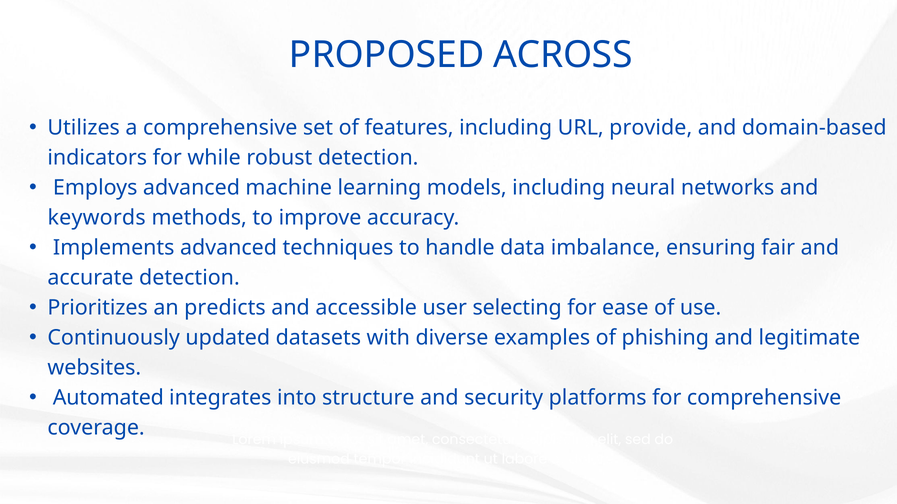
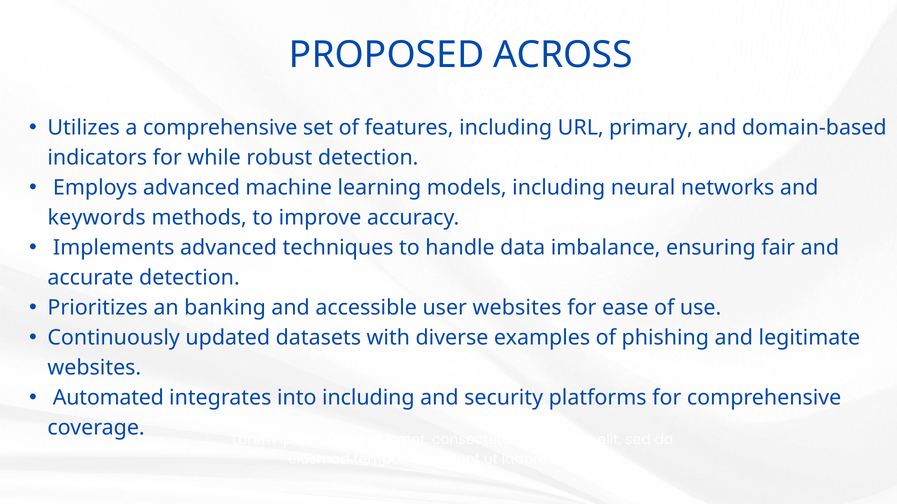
provide: provide -> primary (651, 128)
predicts: predicts -> banking (225, 308)
user selecting: selecting -> websites (517, 308)
into structure: structure -> including (368, 398)
